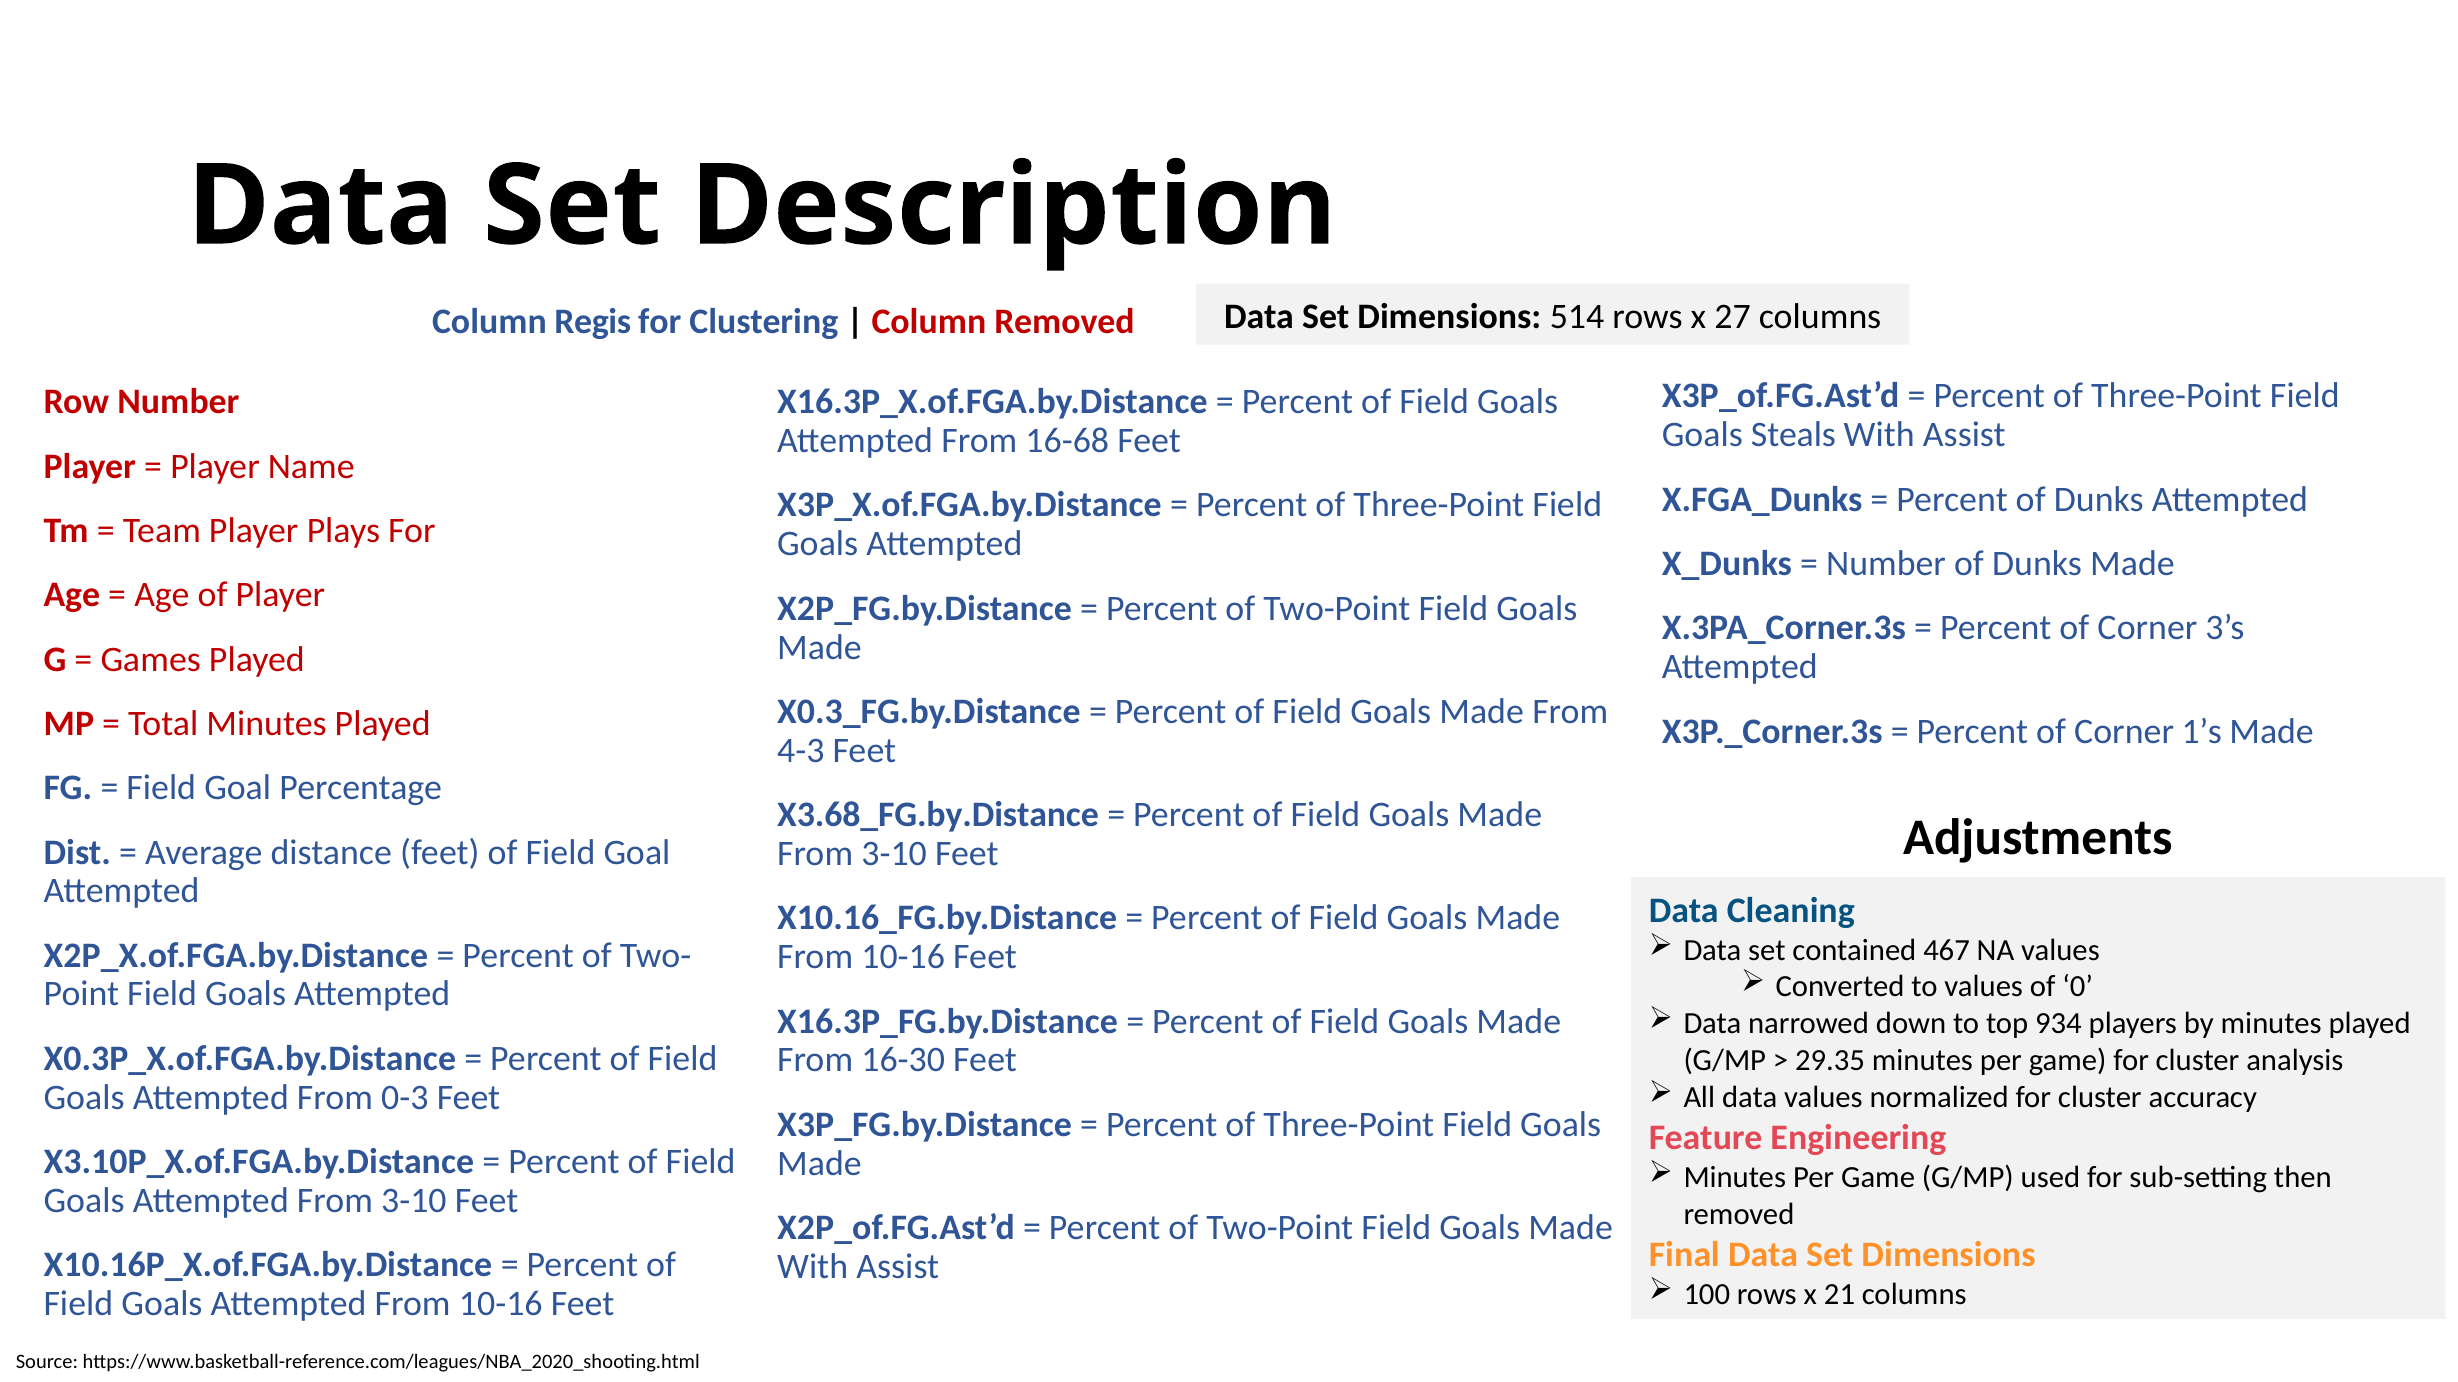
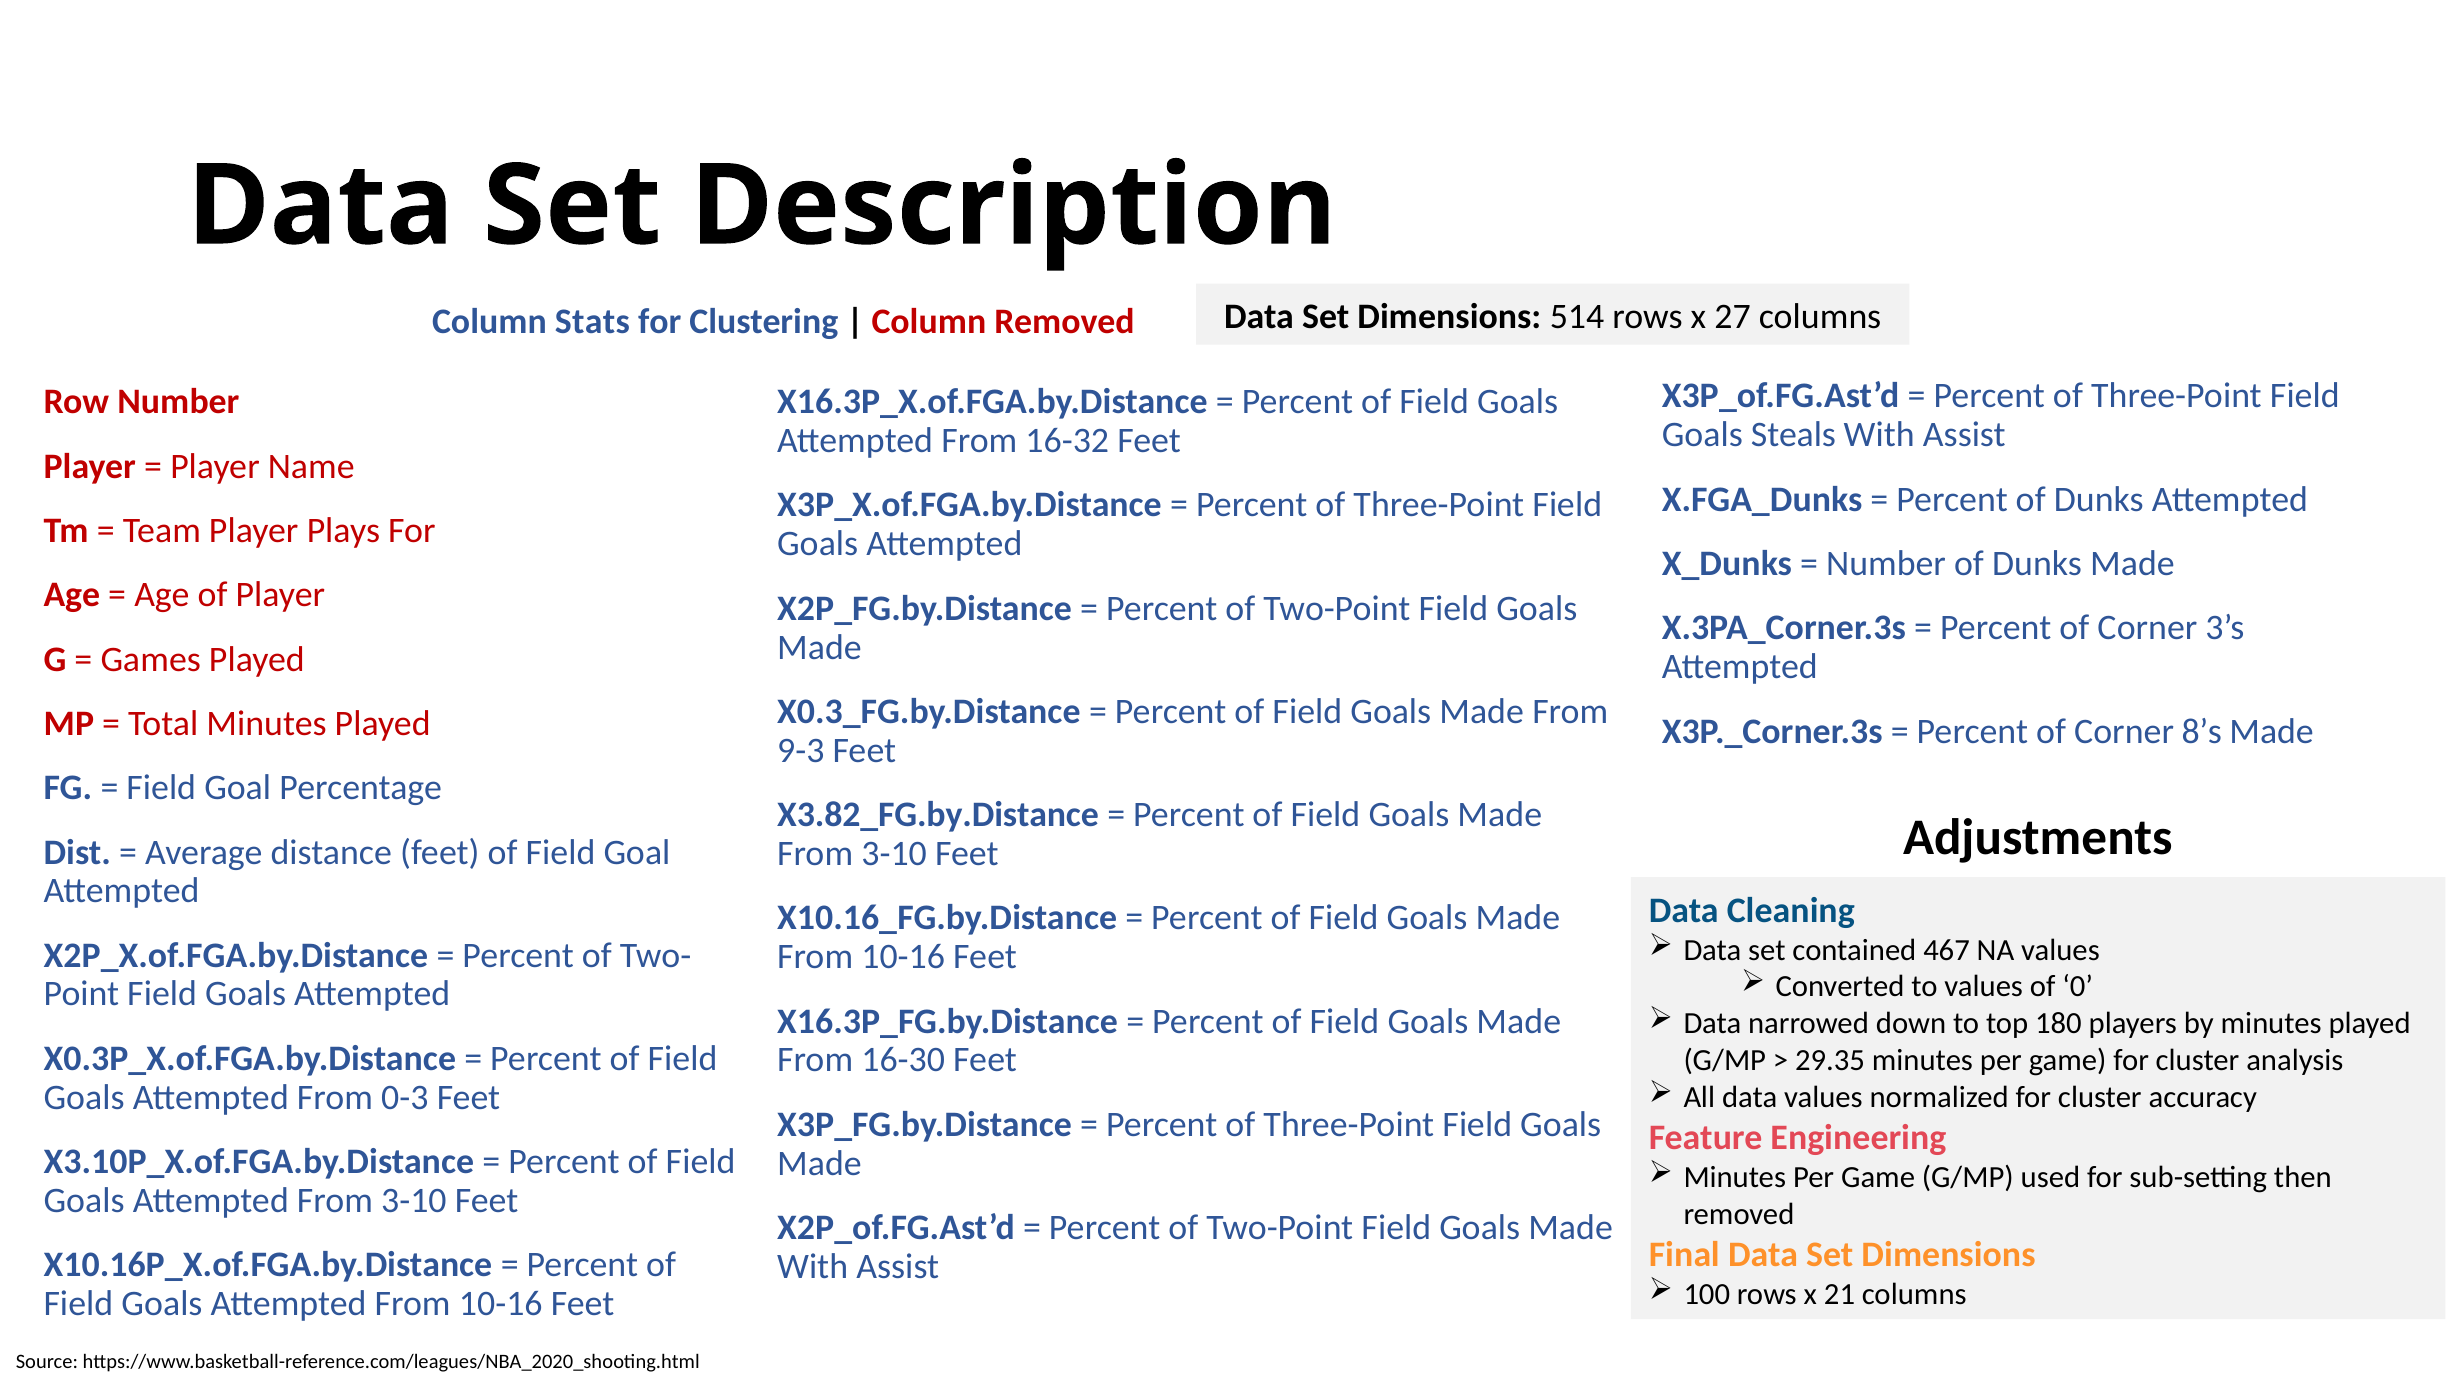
Regis: Regis -> Stats (592, 322)
16-68: 16-68 -> 16-32 (1067, 441)
1’s: 1’s -> 8’s (2202, 732)
4-3: 4-3 -> 9-3 (801, 751)
X3.68_FG.by.Distance: X3.68_FG.by.Distance -> X3.82_FG.by.Distance (938, 815)
934: 934 -> 180 (2058, 1024)
